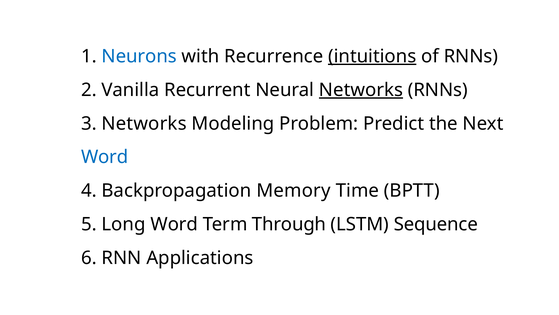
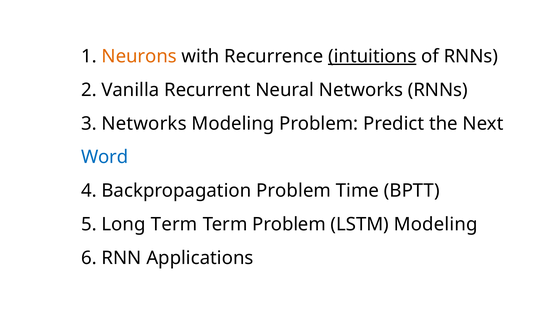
Neurons colour: blue -> orange (139, 56)
Networks underline: present -> none (361, 90)
Backpropagation Memory: Memory -> Problem (294, 190)
Long Word: Word -> Term (174, 224)
Term Through: Through -> Problem (289, 224)
LSTM Sequence: Sequence -> Modeling (436, 224)
